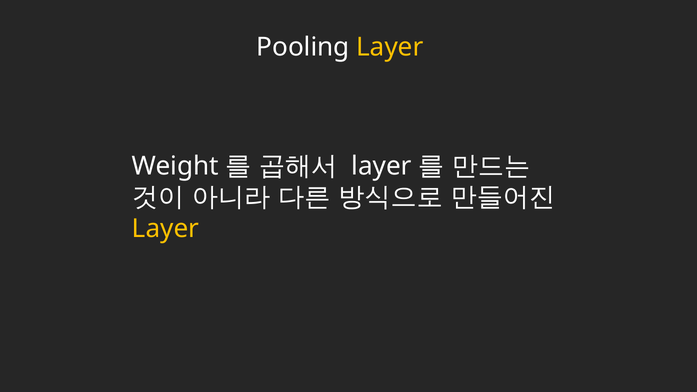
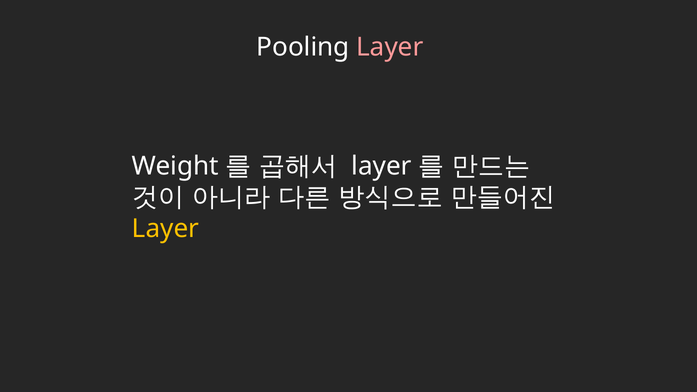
Layer colour: yellow -> pink (390, 47)
